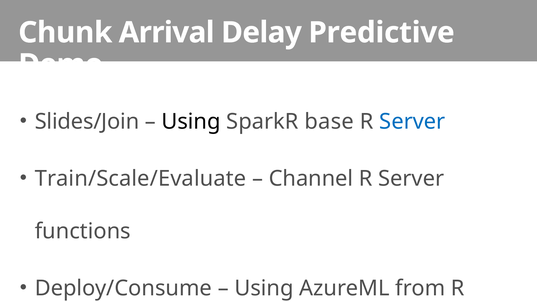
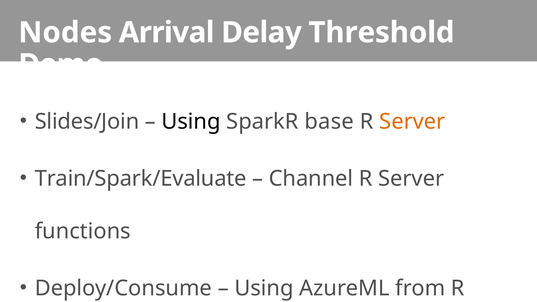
Chunk: Chunk -> Nodes (65, 33)
Predictive: Predictive -> Threshold (381, 33)
Server colour: blue -> orange (412, 122)
Train/Scale/Evaluate: Train/Scale/Evaluate -> Train/Spark/Evaluate (141, 179)
